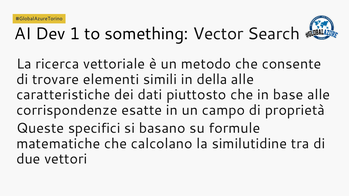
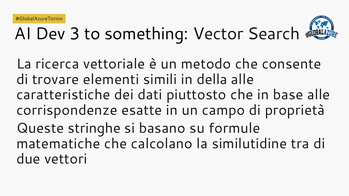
1: 1 -> 3 (75, 34)
specifici: specifici -> stringhe (94, 129)
